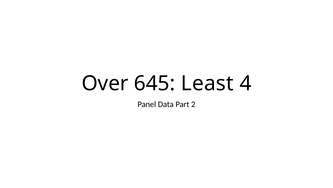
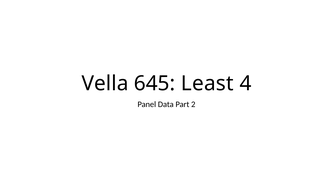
Over: Over -> Vella (105, 83)
